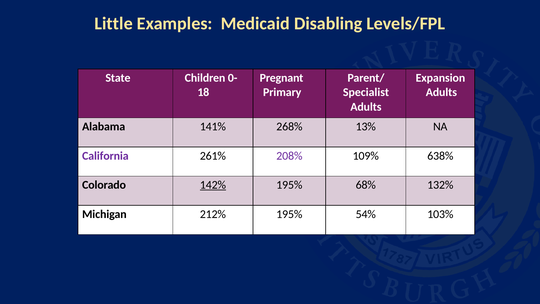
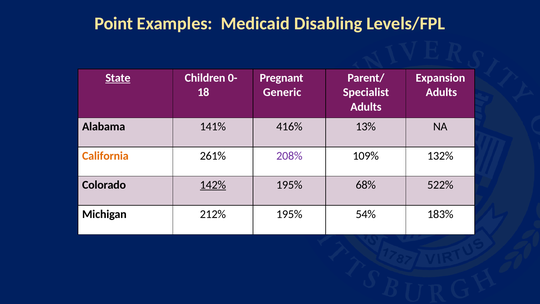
Little: Little -> Point (114, 23)
State underline: none -> present (118, 78)
Primary: Primary -> Generic (282, 92)
268%: 268% -> 416% (289, 127)
California colour: purple -> orange (105, 156)
638%: 638% -> 132% (440, 156)
132%: 132% -> 522% (440, 185)
103%: 103% -> 183% (440, 214)
